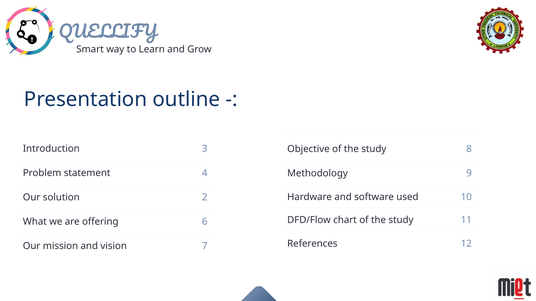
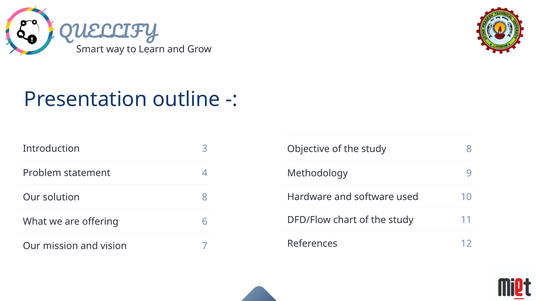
solution 2: 2 -> 8 (205, 198)
